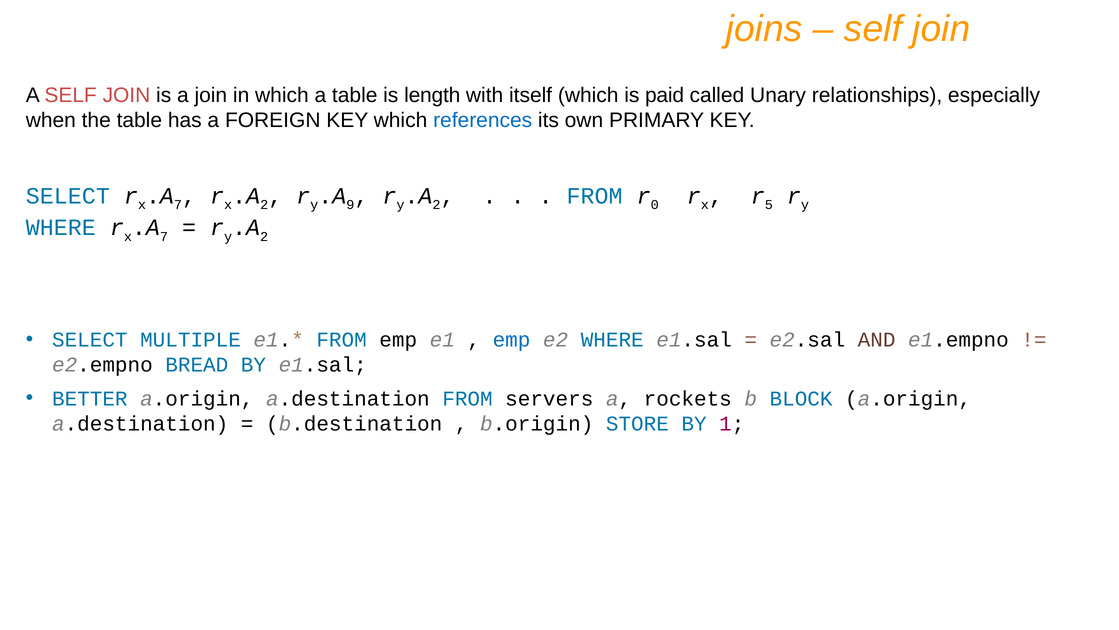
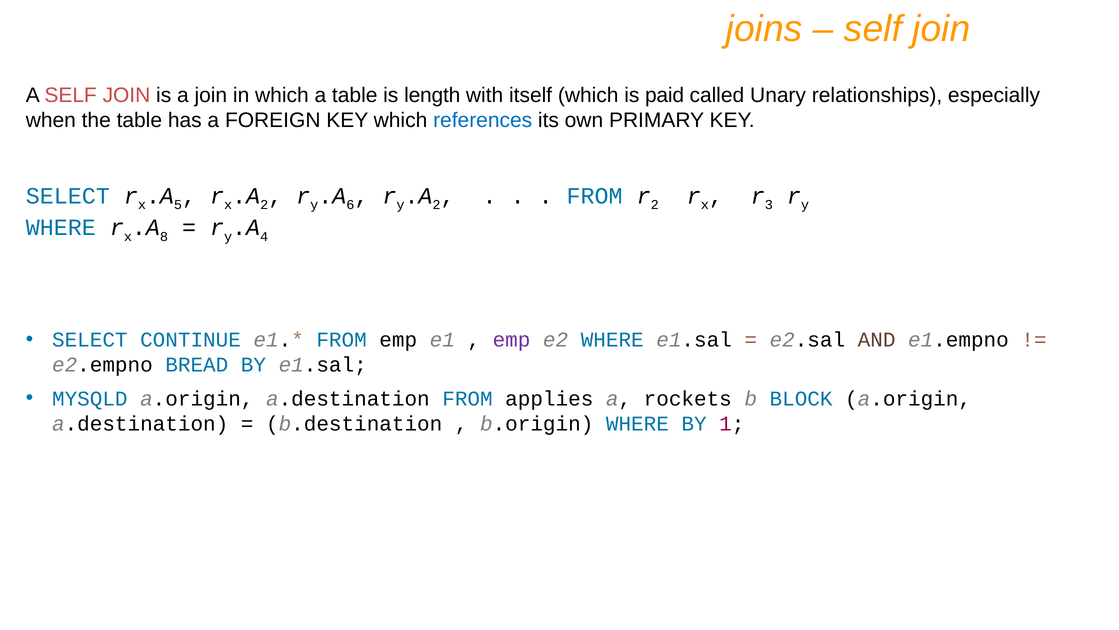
7: 7 -> 5 (178, 205)
9: 9 -> 6 (350, 205)
0: 0 -> 2 (655, 205)
5: 5 -> 3 (769, 205)
7: 7 -> 8 (164, 237)
2: 2 -> 4 (264, 237)
MULTIPLE: MULTIPLE -> CONTINUE (191, 339)
emp colour: blue -> purple (512, 339)
BETTER: BETTER -> MYSQLD (90, 398)
servers: servers -> applies (549, 398)
b.origin STORE: STORE -> WHERE (637, 423)
